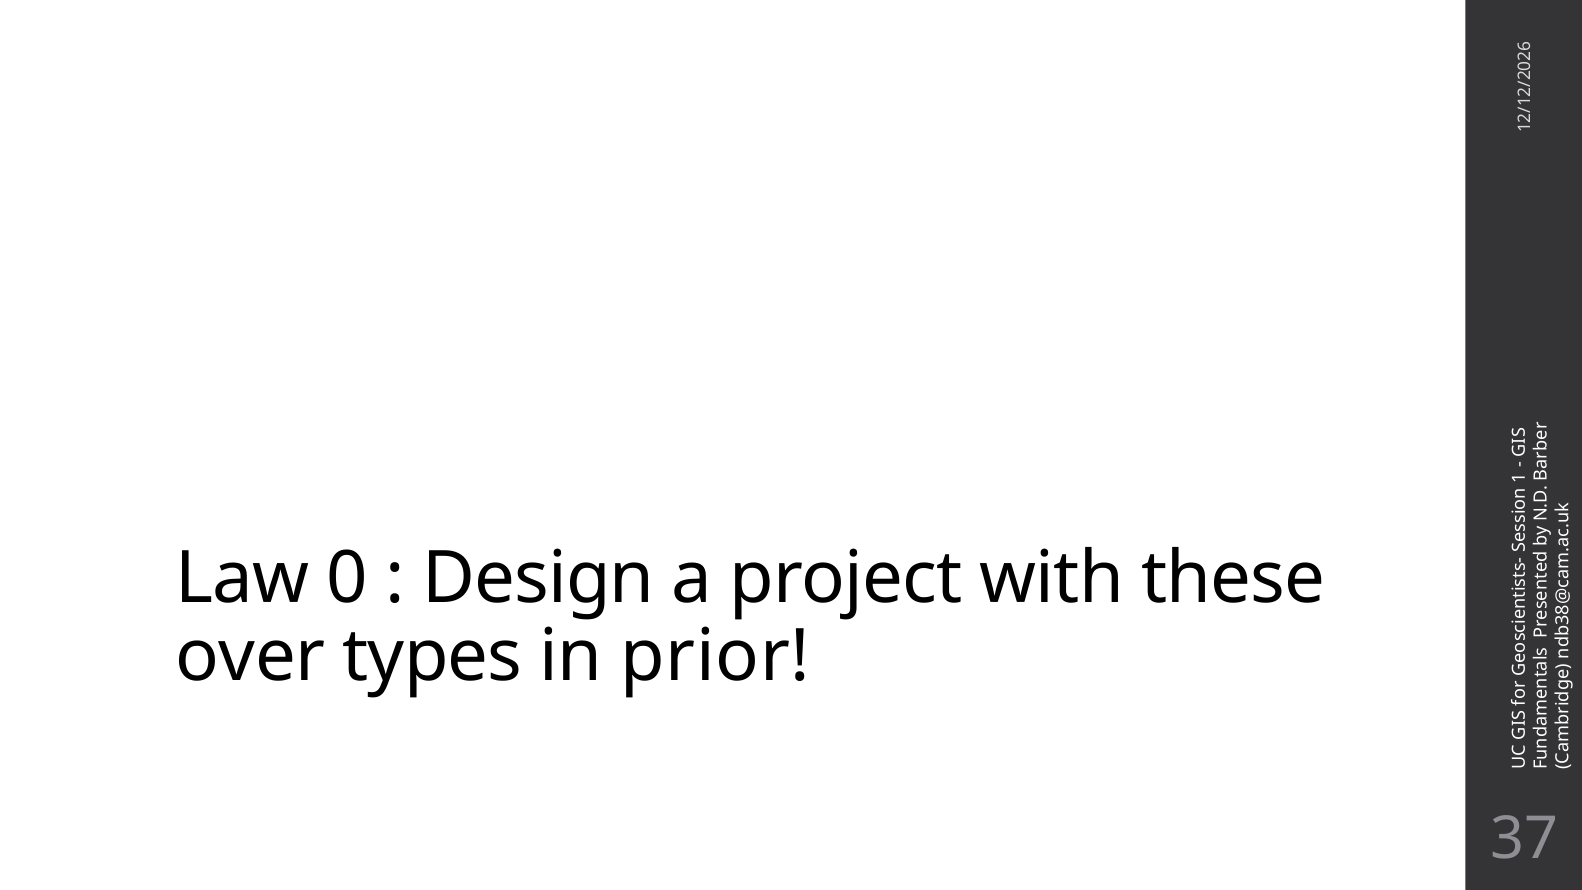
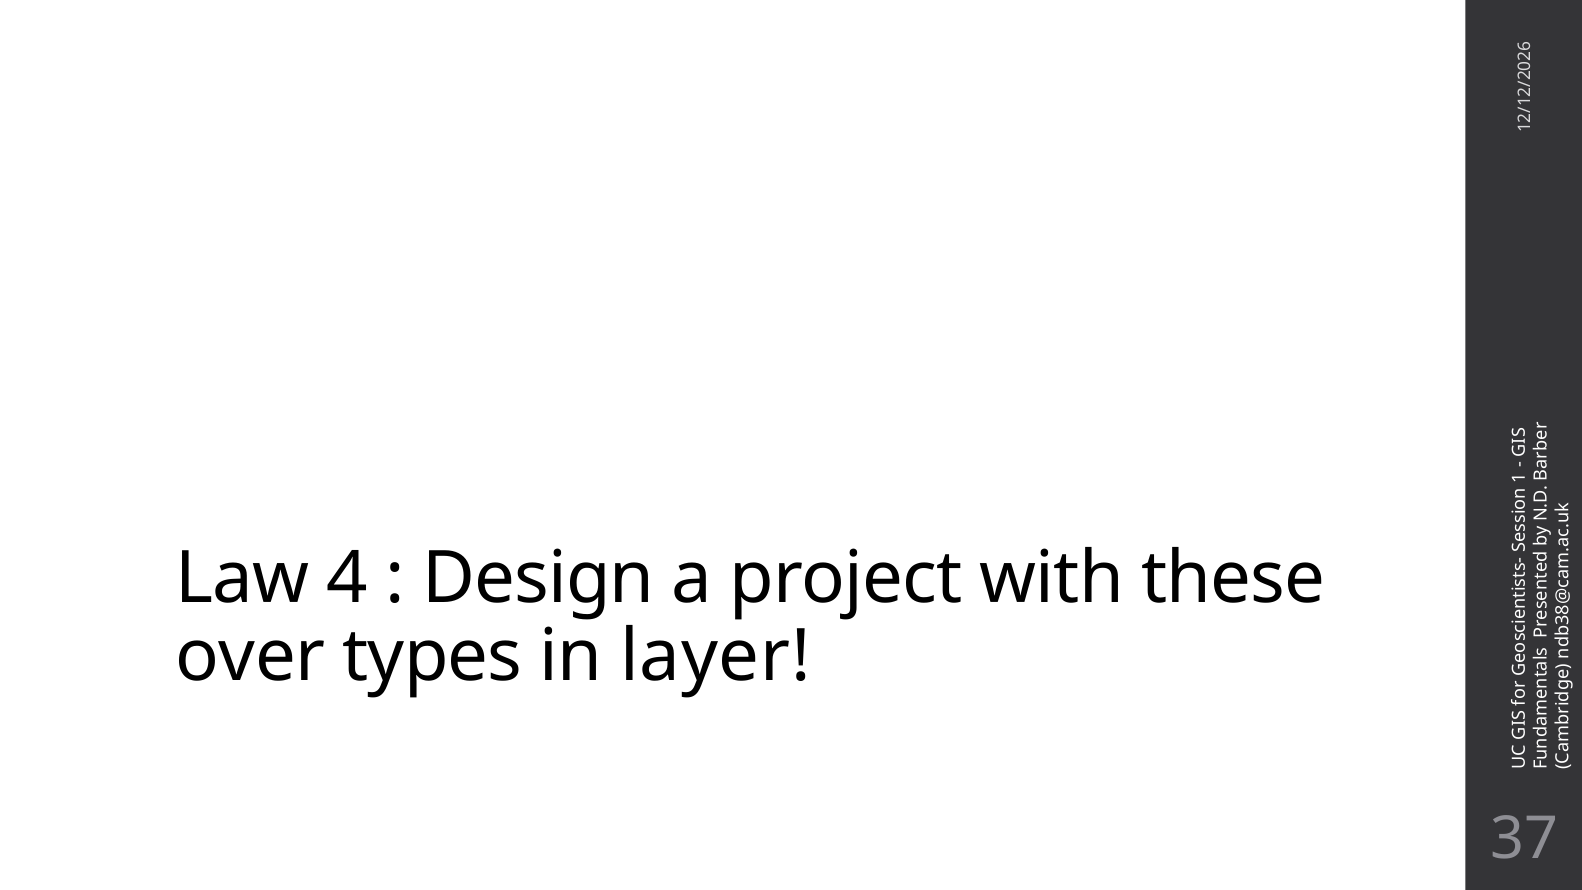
Law 0: 0 -> 4 (348, 578)
prior: prior -> layer (715, 657)
